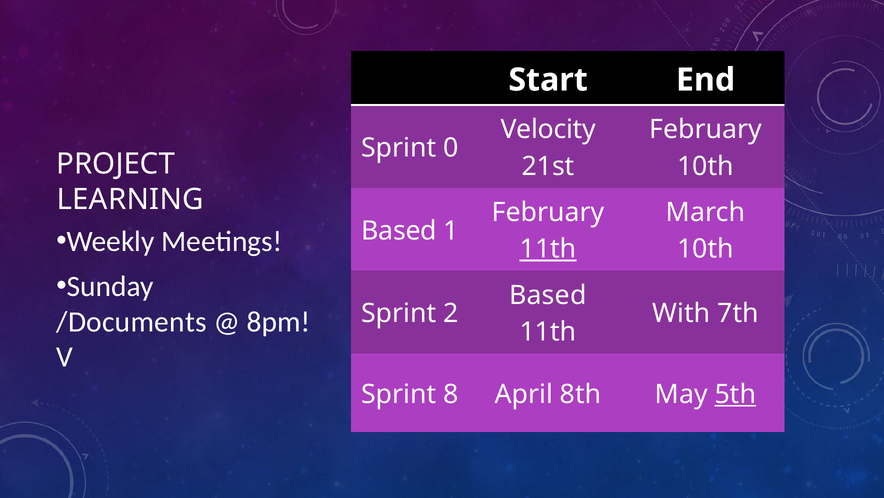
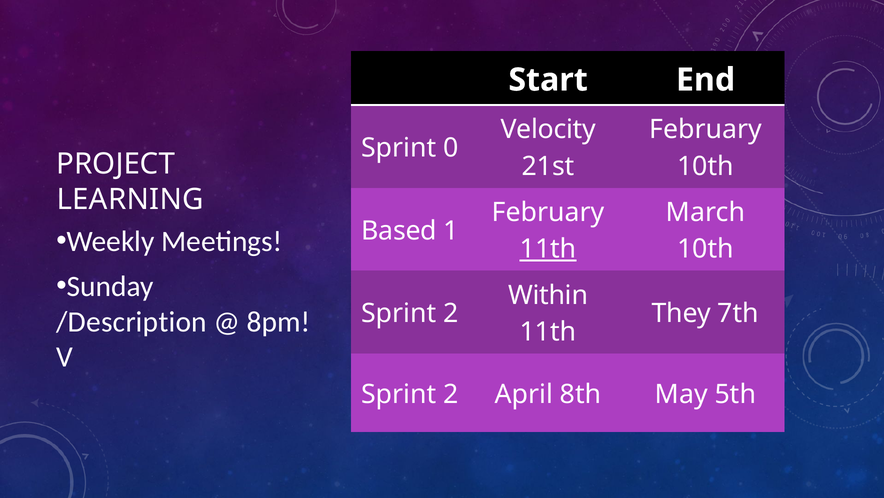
Based: Based -> Within (548, 295)
With: With -> They (681, 313)
/Documents: /Documents -> /Description (132, 321)
8: 8 -> 2 (451, 394)
5th underline: present -> none (735, 394)
